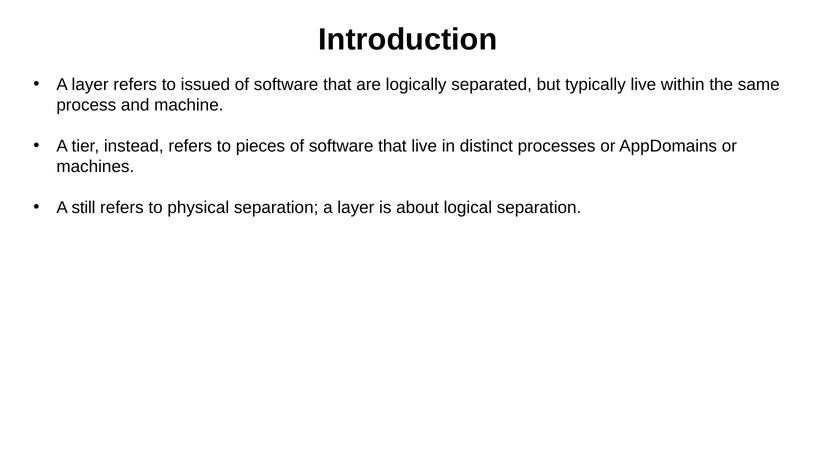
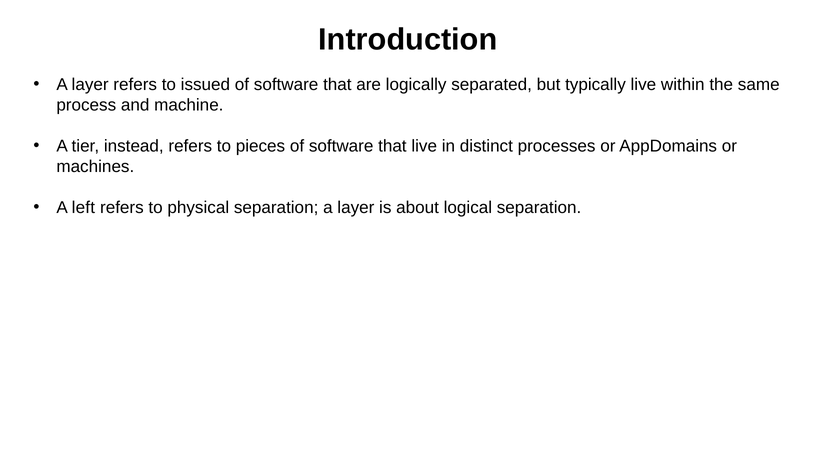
still: still -> left (83, 208)
